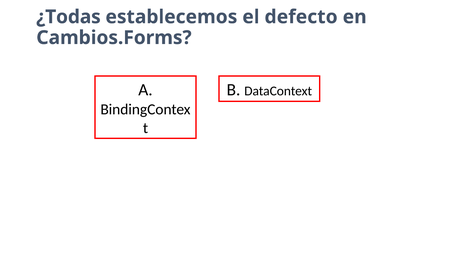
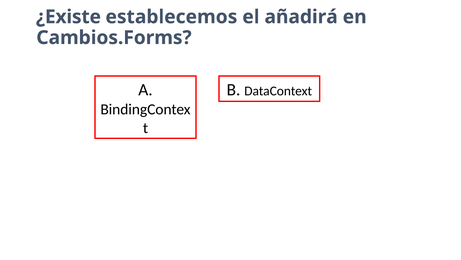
¿Todas: ¿Todas -> ¿Existe (68, 17)
defecto: defecto -> añadirá (301, 17)
